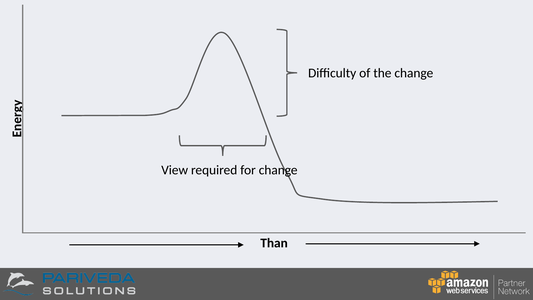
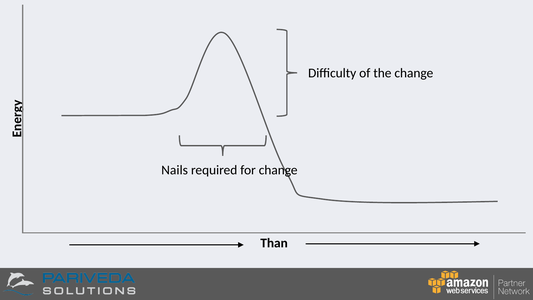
View: View -> Nails (175, 170)
